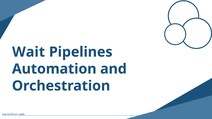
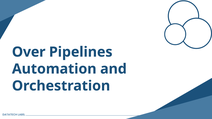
Wait: Wait -> Over (29, 52)
